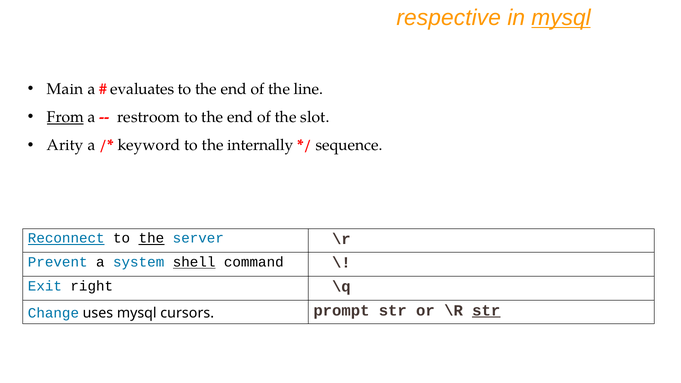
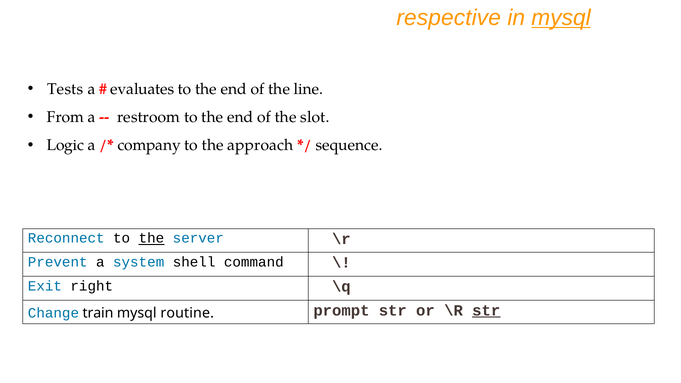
Main: Main -> Tests (65, 89)
From underline: present -> none (65, 117)
Arity: Arity -> Logic (65, 145)
keyword: keyword -> company (149, 145)
internally: internally -> approach (260, 145)
Reconnect underline: present -> none (66, 238)
shell underline: present -> none (194, 262)
uses: uses -> train (98, 313)
cursors: cursors -> routine (187, 313)
